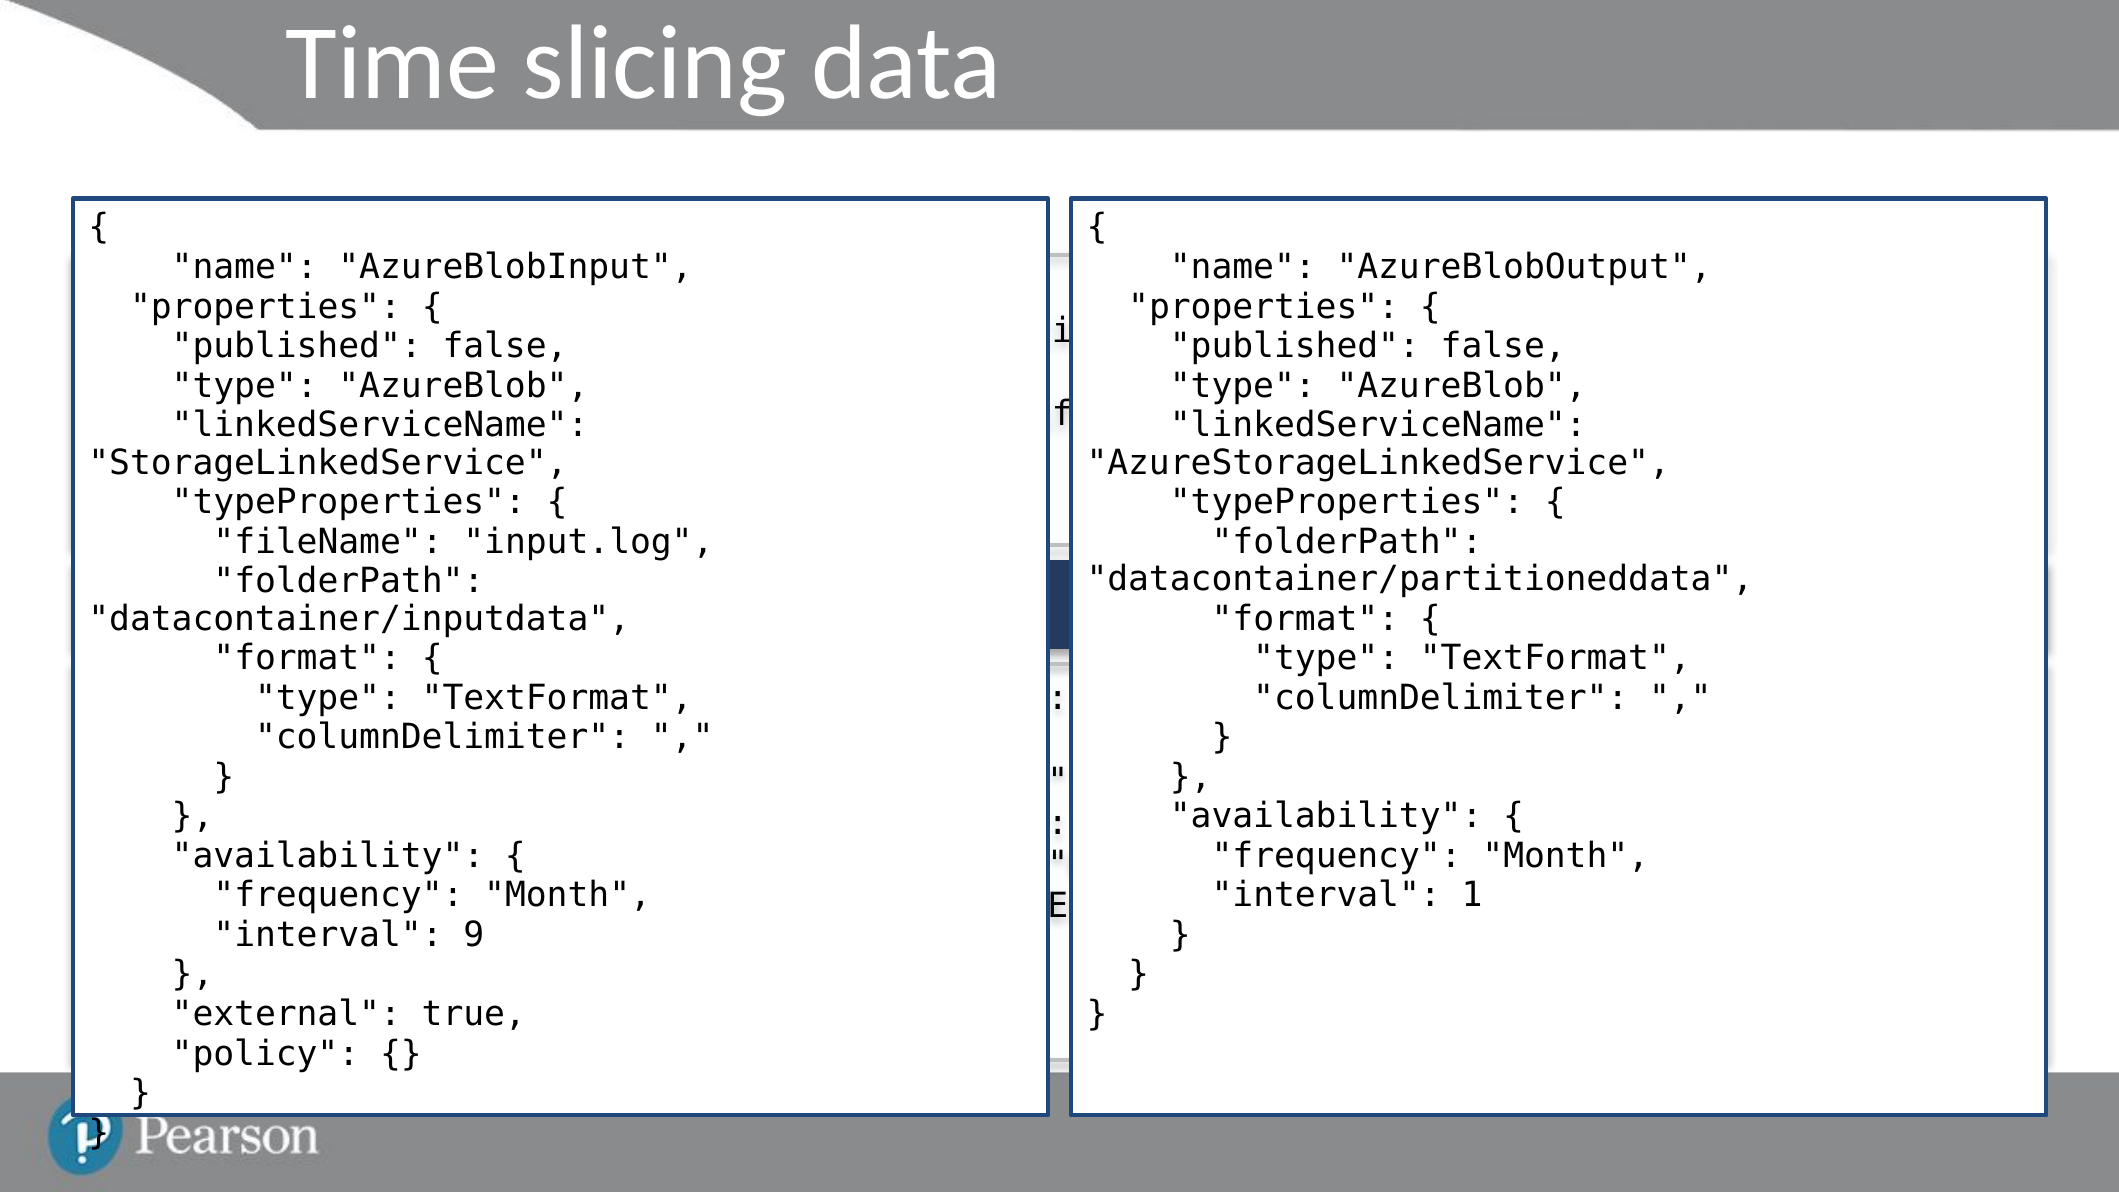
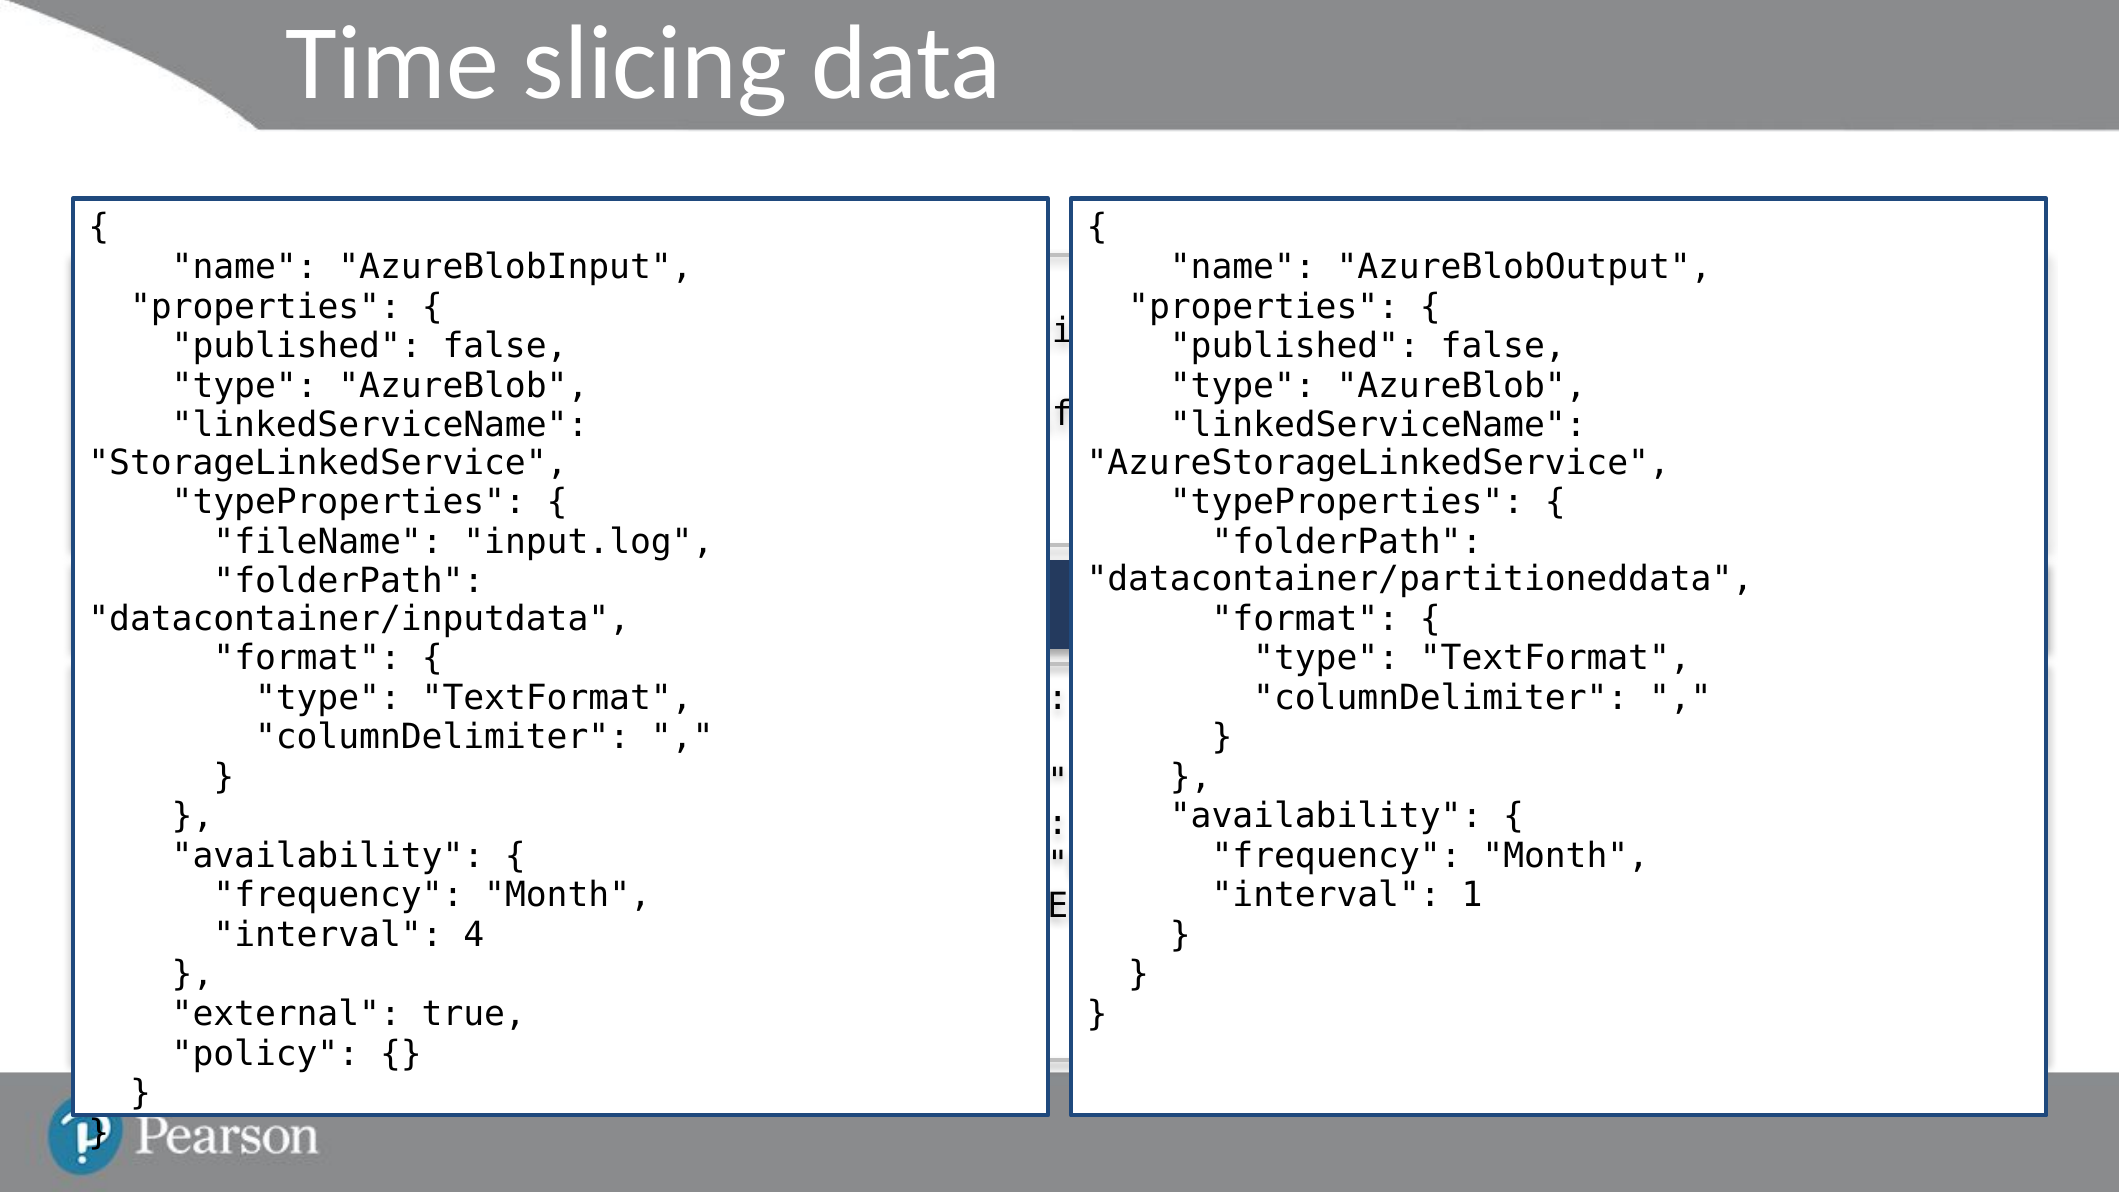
9: 9 -> 4 (474, 935)
